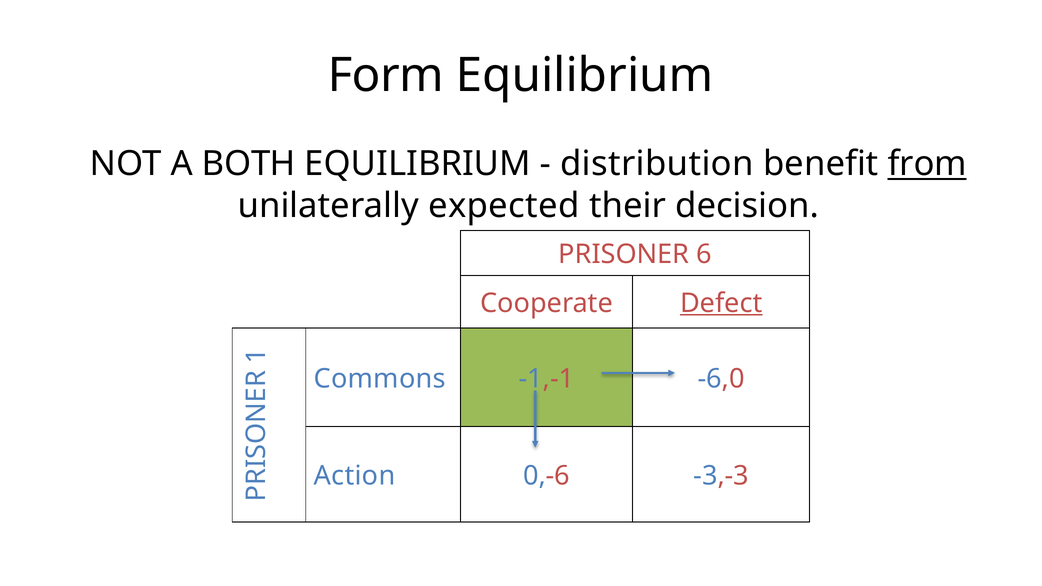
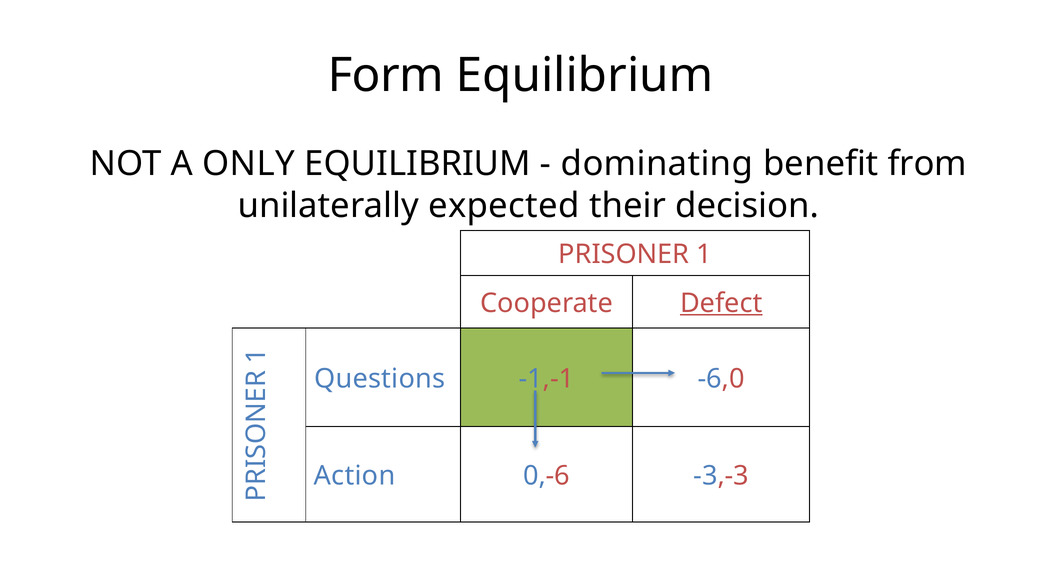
BOTH: BOTH -> ONLY (249, 164)
distribution: distribution -> dominating (657, 164)
from underline: present -> none (927, 164)
PRISONER 6: 6 -> 1 (704, 255)
Commons: Commons -> Questions (380, 379)
